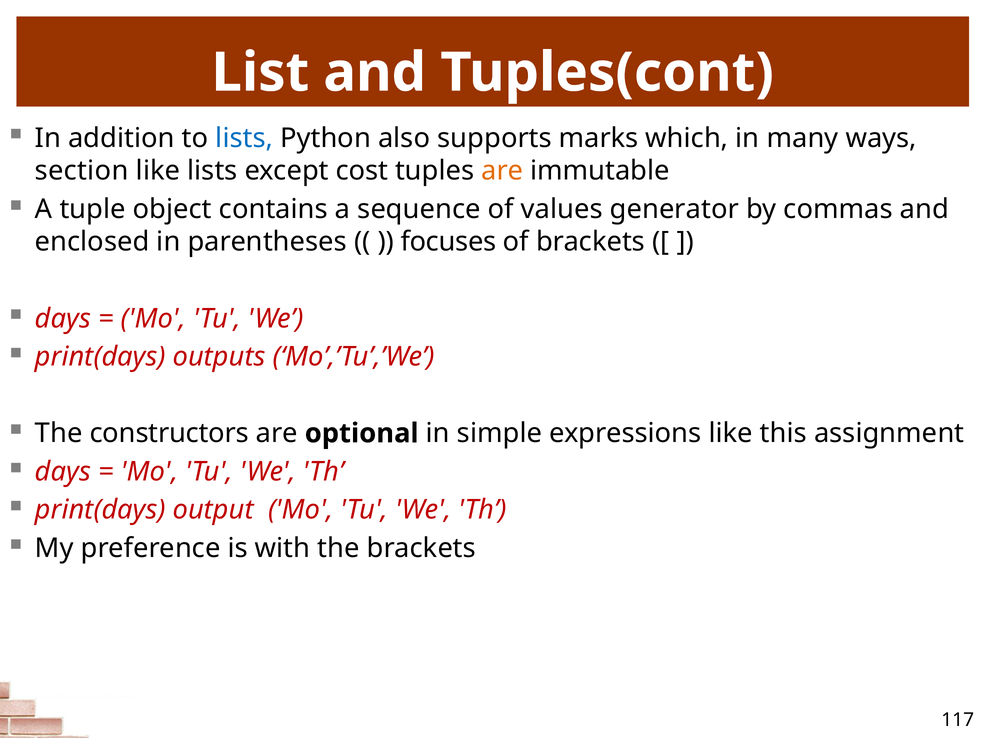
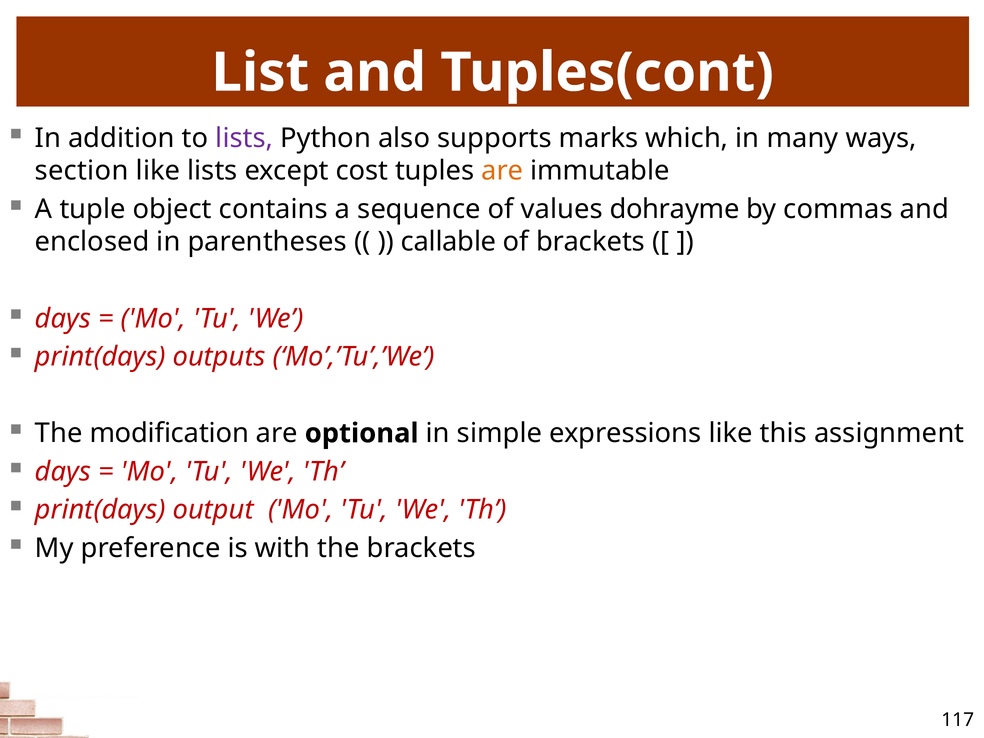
lists colour: blue -> purple (244, 138)
generator: generator -> dohrayme (674, 209)
focuses: focuses -> callable (449, 242)
constructors: constructors -> modification (169, 433)
